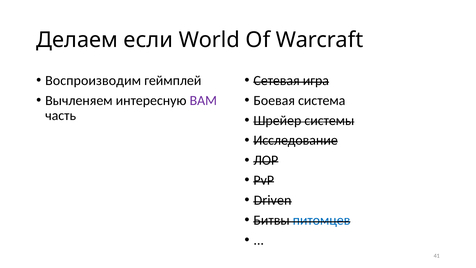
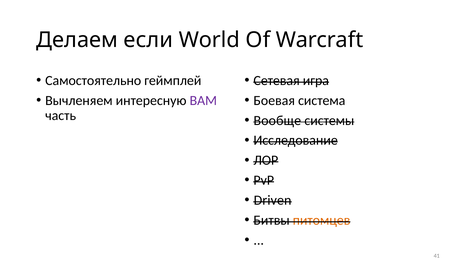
Воспроизводим: Воспроизводим -> Самостоятельно (93, 80)
Шрейер: Шрейер -> Вообще (277, 120)
питомцев colour: blue -> orange (322, 220)
